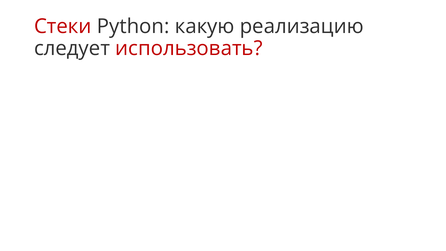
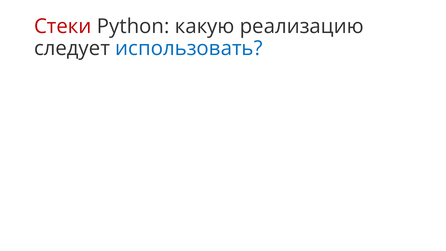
использовать colour: red -> blue (189, 49)
